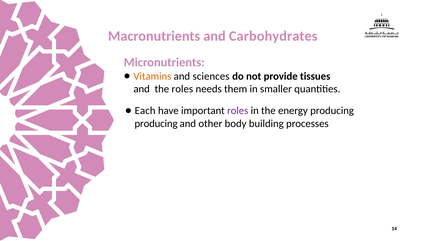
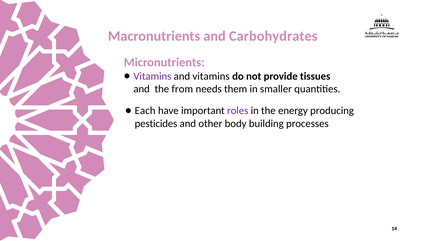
Vitamins colour: orange -> purple (152, 76)
and sciences: sciences -> vitamins (211, 76)
the roles: roles -> from (182, 89)
producing: producing -> pesticides (156, 123)
